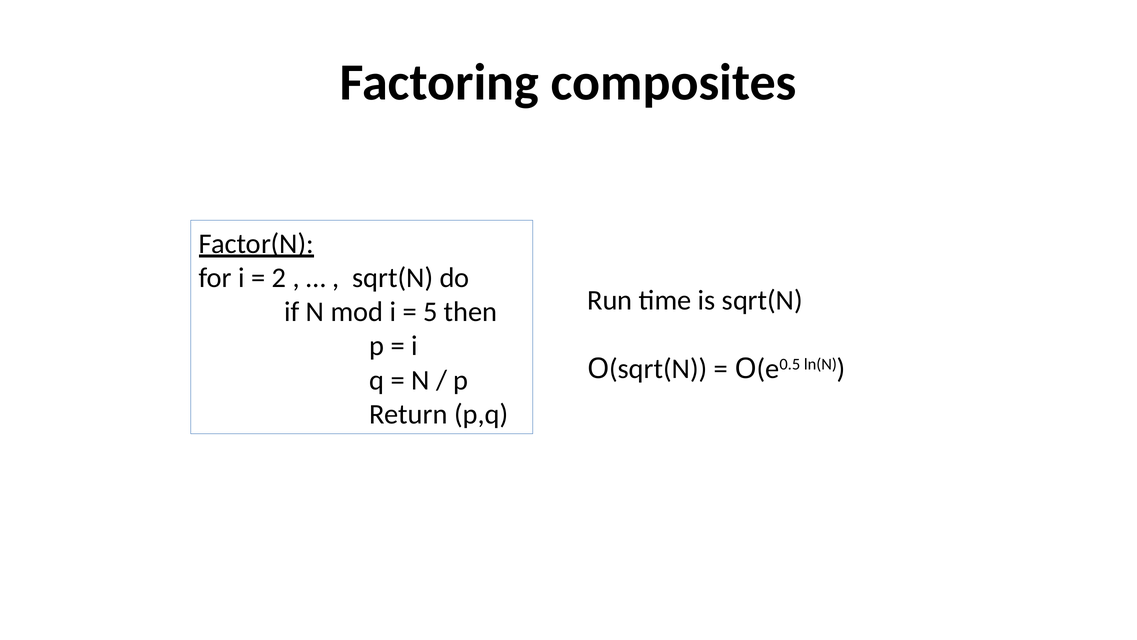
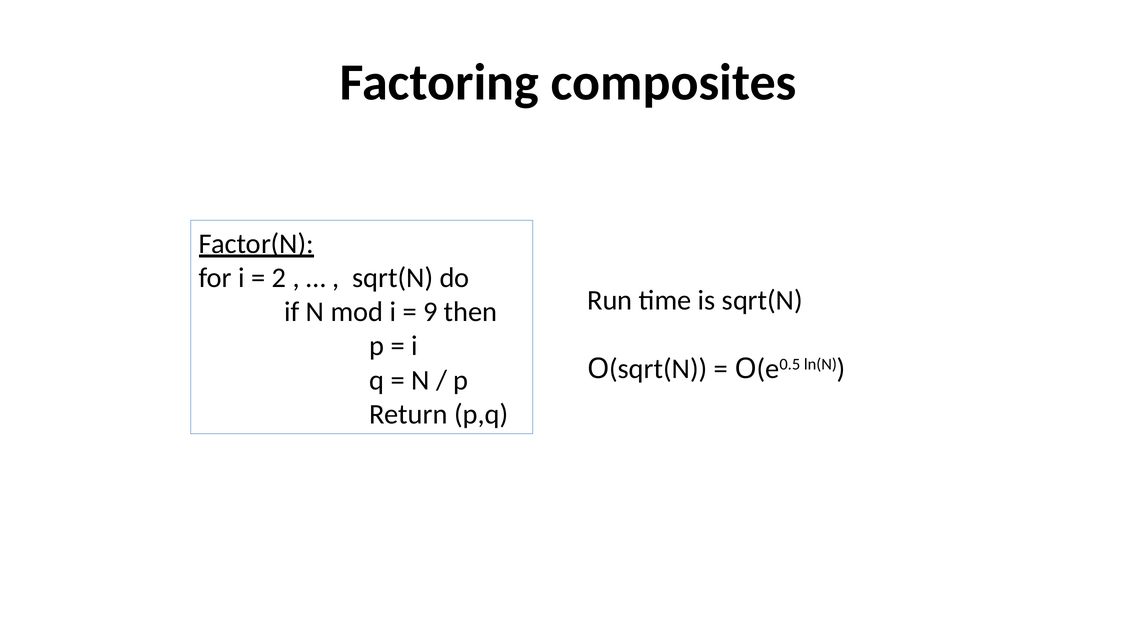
5: 5 -> 9 (430, 312)
